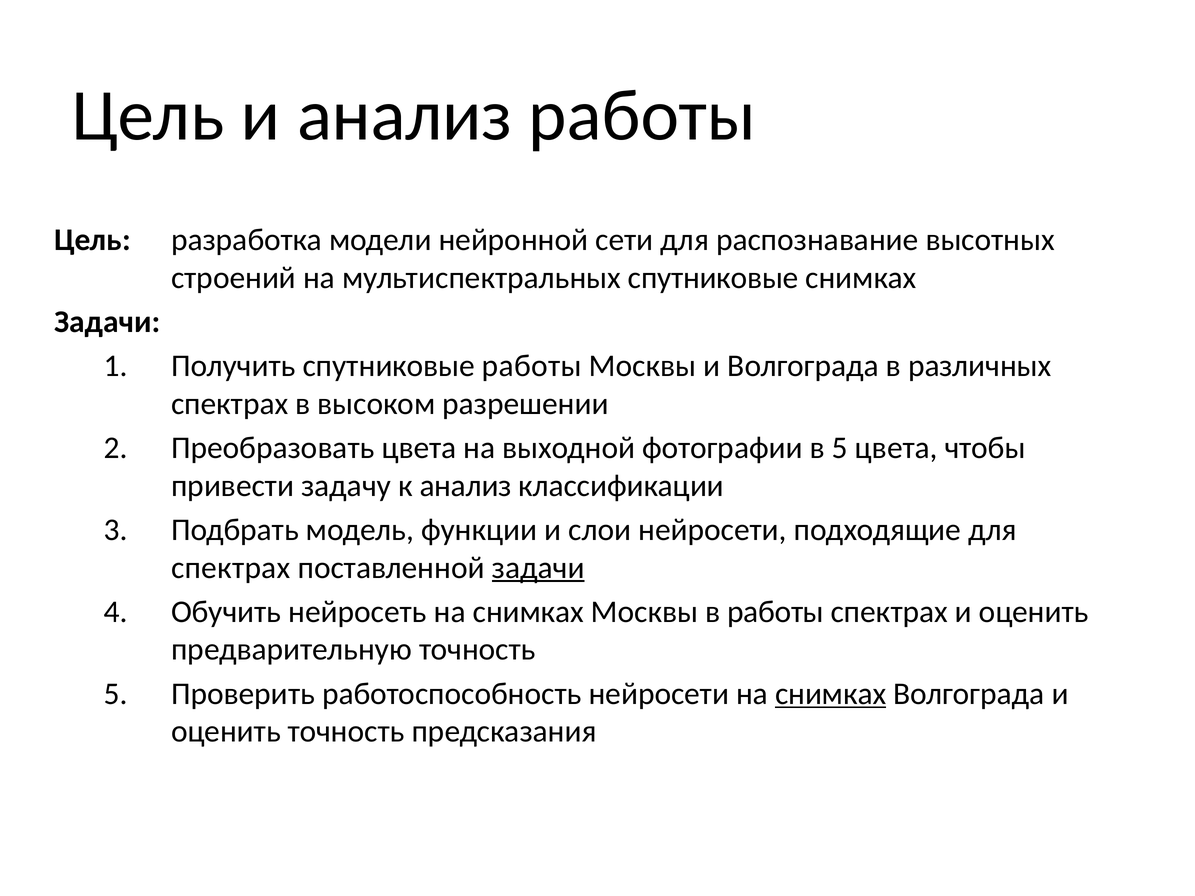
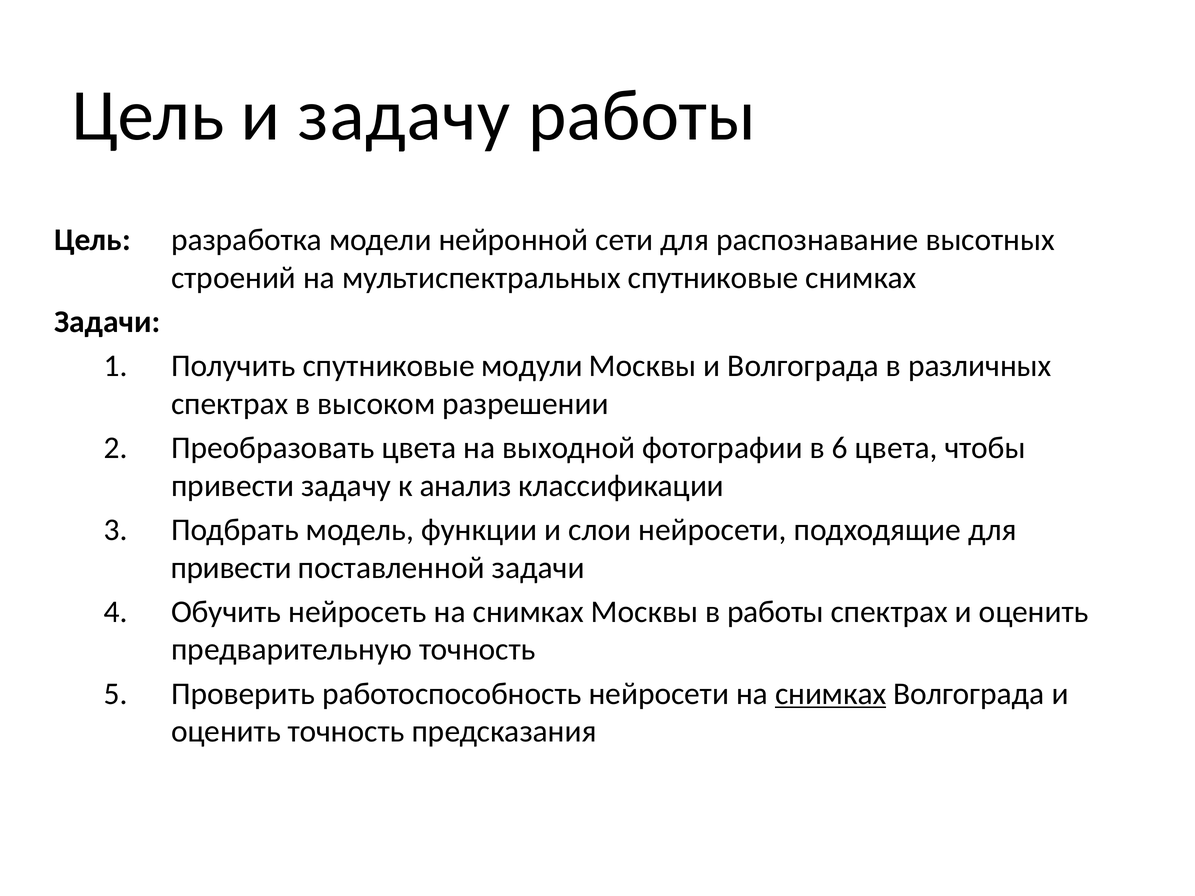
и анализ: анализ -> задачу (404, 116)
спутниковые работы: работы -> модули (532, 366)
в 5: 5 -> 6 (840, 448)
спектрах: спектрах -> привести (231, 568)
задачи underline: present -> none (538, 568)
